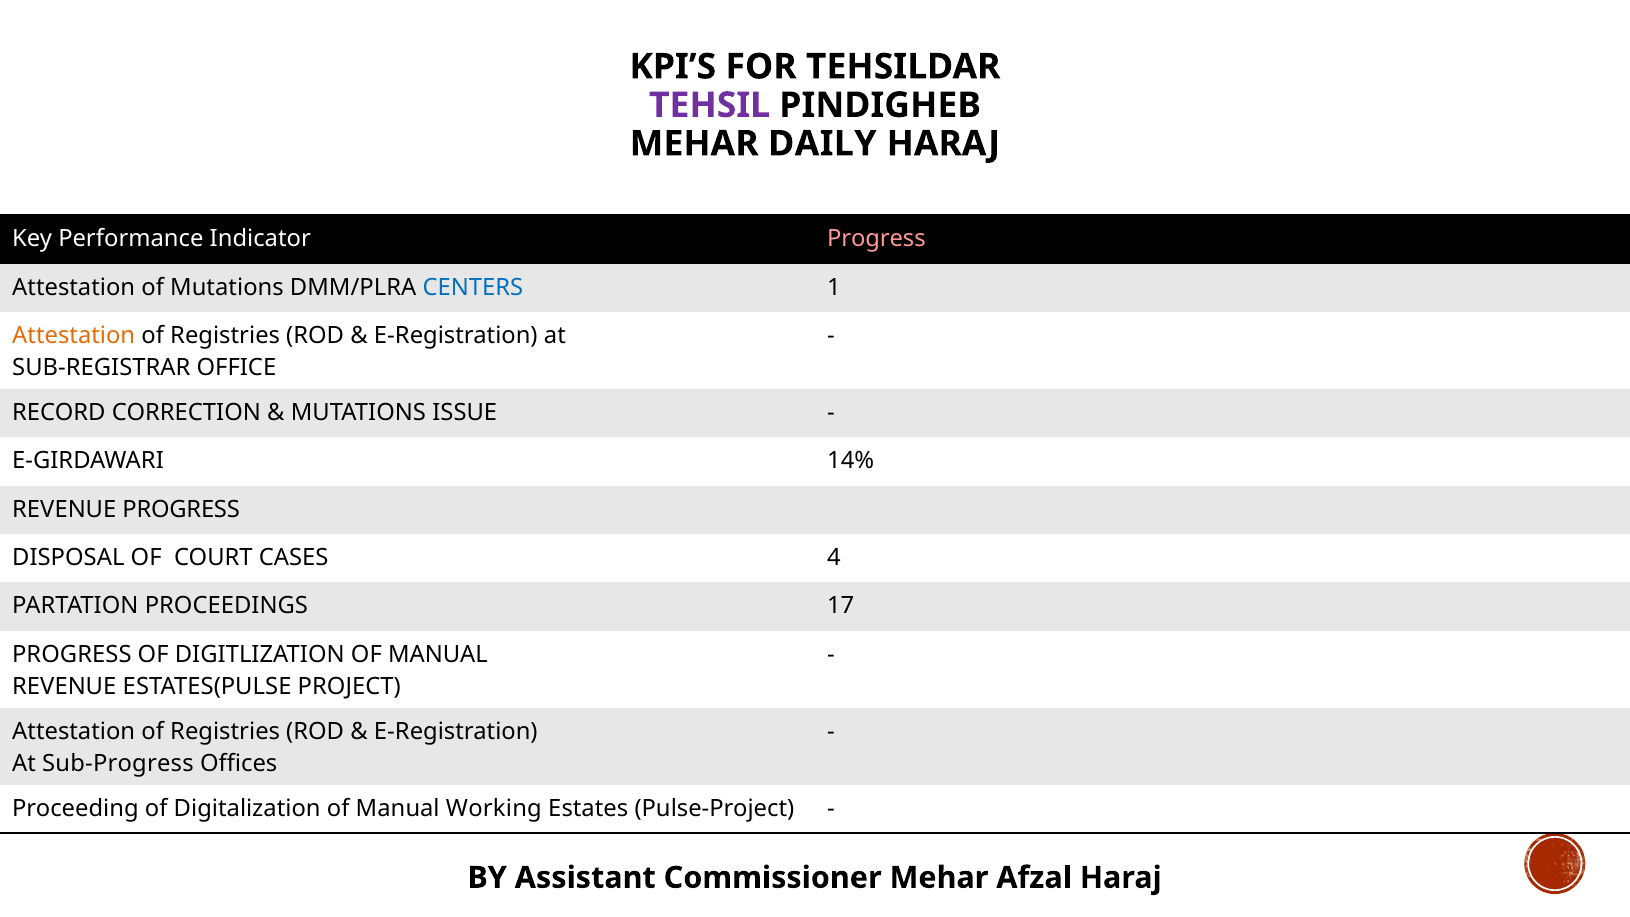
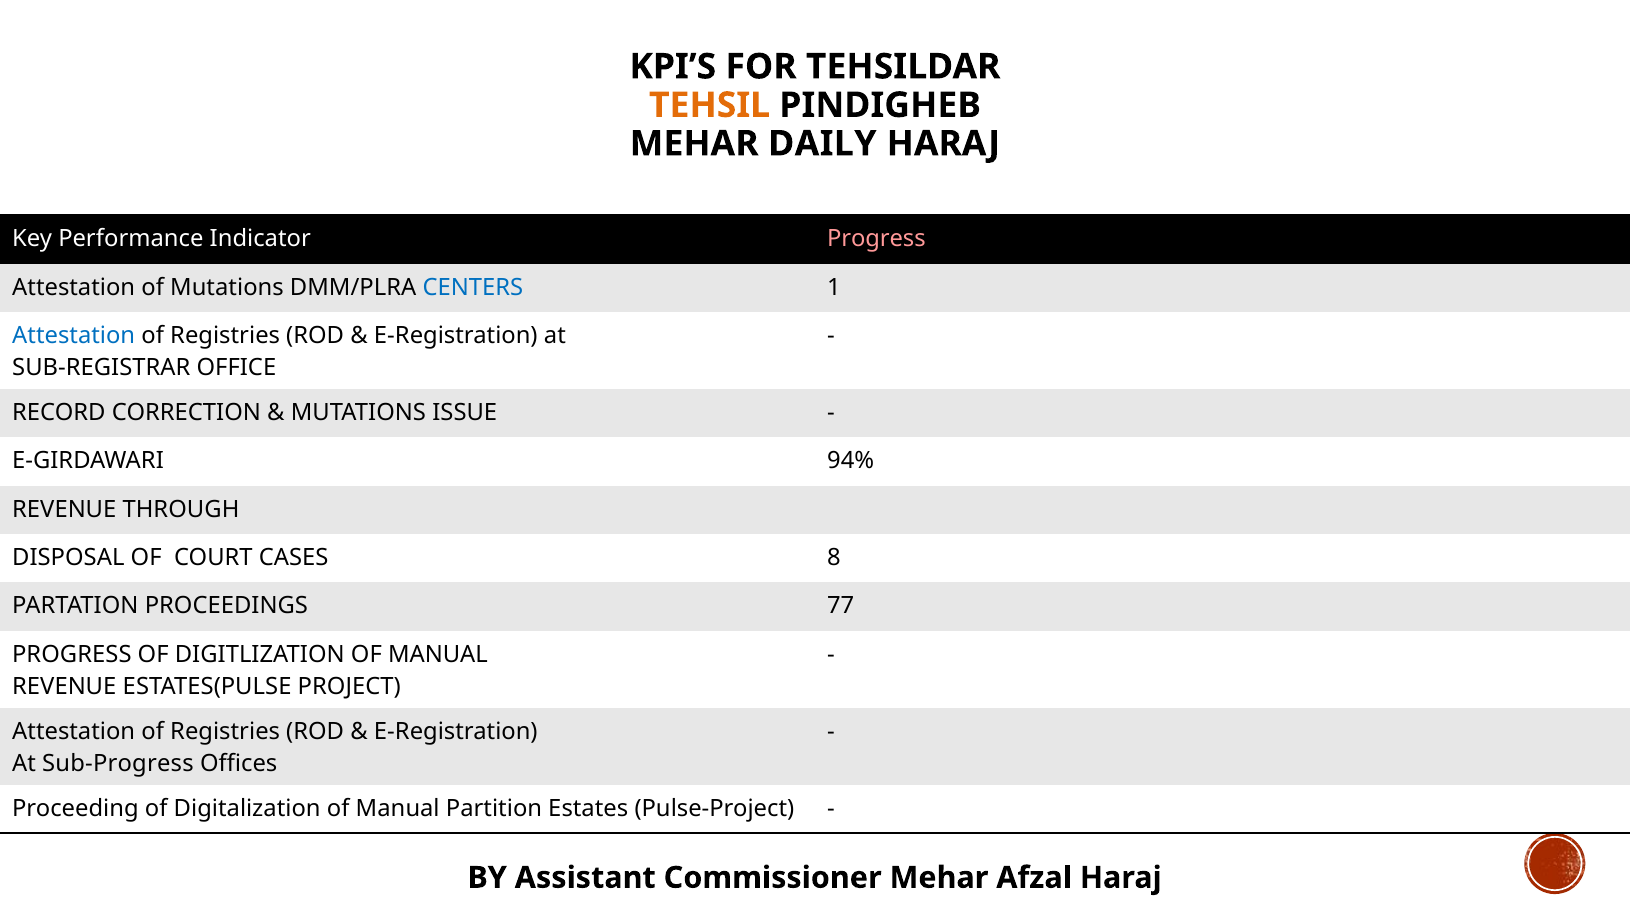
TEHSIL colour: purple -> orange (710, 105)
Attestation colour: orange -> blue (74, 336)
14%: 14% -> 94% (851, 461)
REVENUE PROGRESS: PROGRESS -> THROUGH (181, 509)
4: 4 -> 8 (834, 558)
17: 17 -> 77 (841, 606)
Working: Working -> Partition (494, 808)
